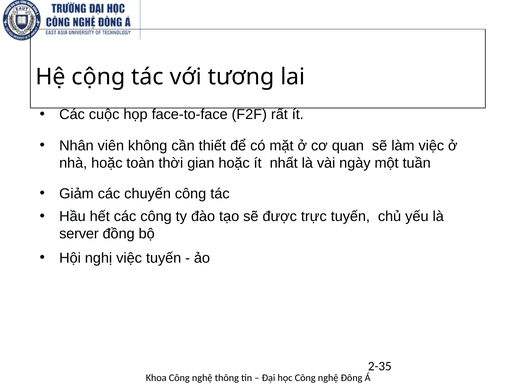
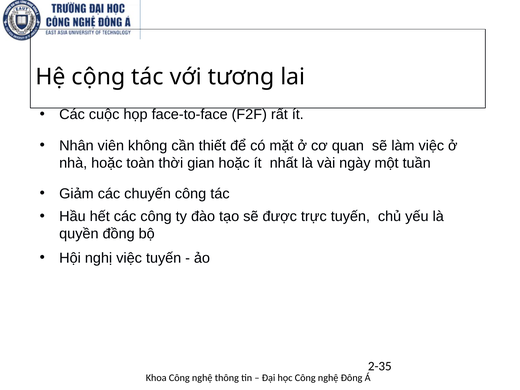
server: server -> quyền (79, 234)
